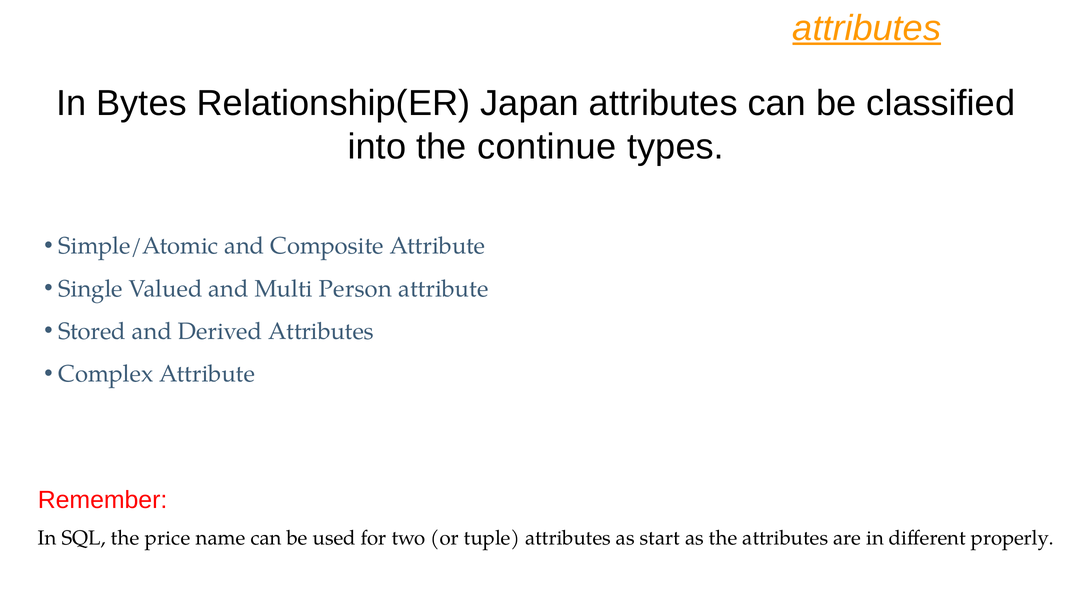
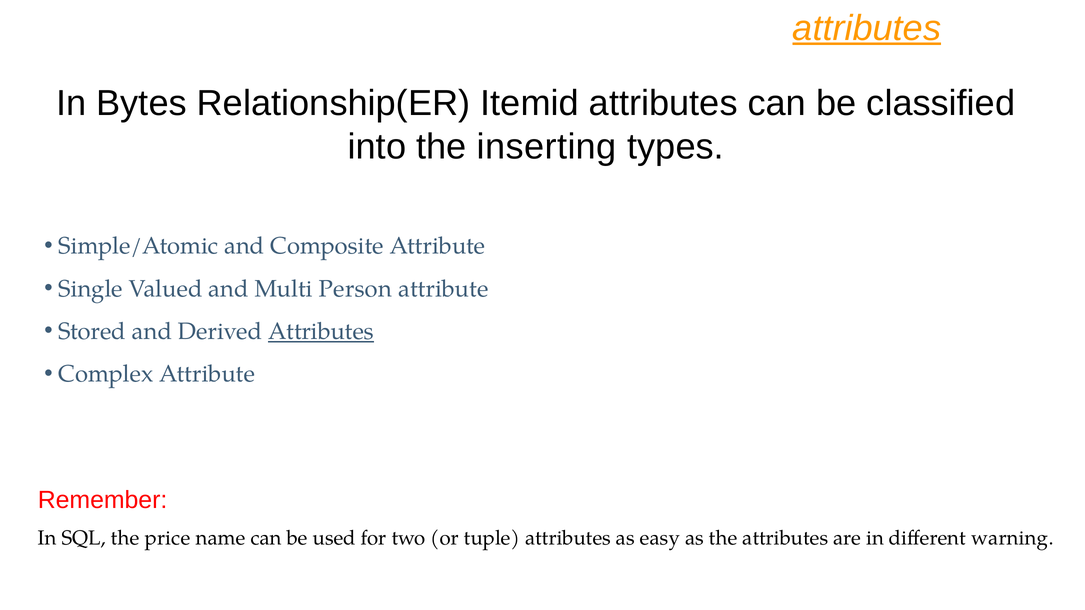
Japan: Japan -> Itemid (530, 103)
continue: continue -> inserting (547, 147)
Attributes underline: none -> present (321, 332)
start: start -> easy (660, 538)
properly: properly -> warning (1012, 538)
